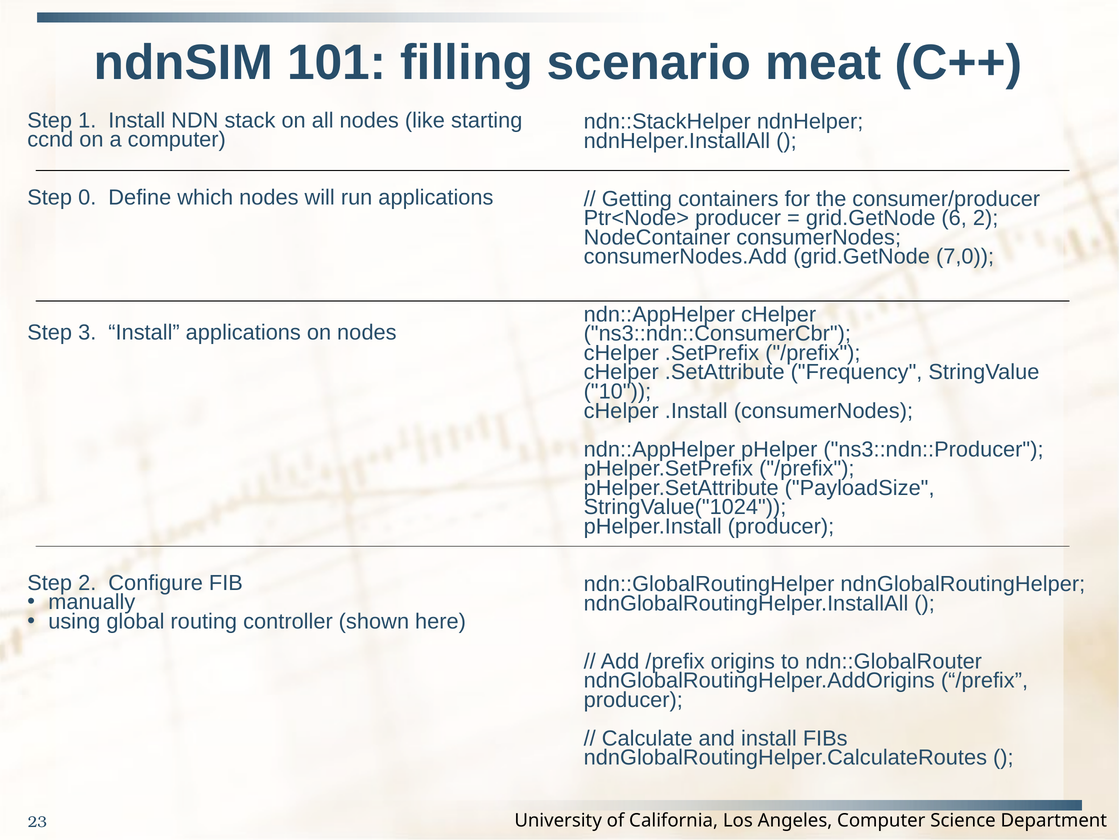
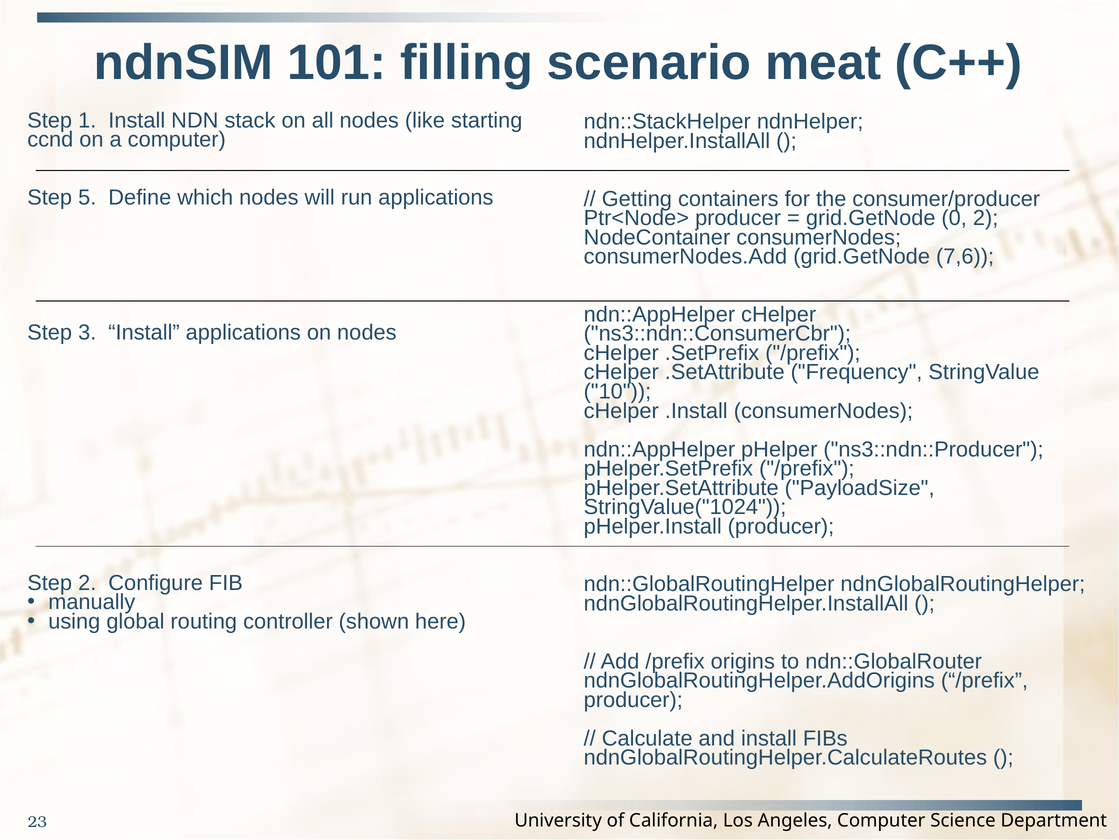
0: 0 -> 5 (87, 197)
6: 6 -> 0 (954, 218)
7,0: 7,0 -> 7,6 (965, 256)
